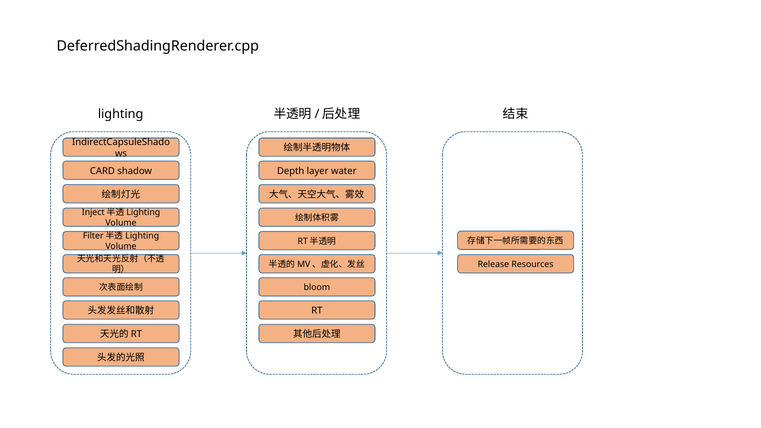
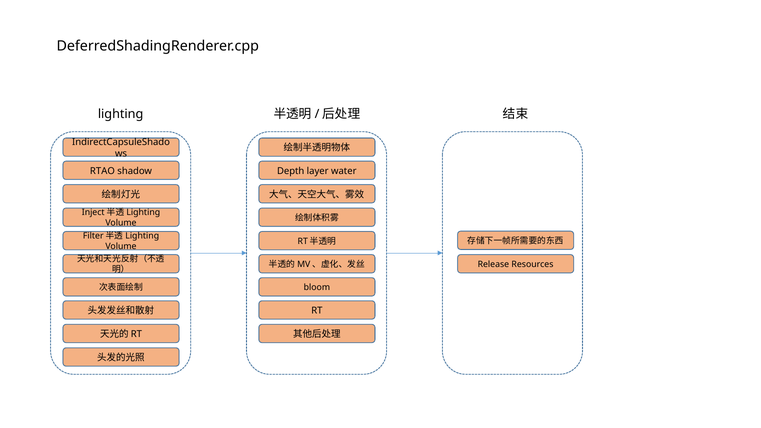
CARD: CARD -> RTAO (102, 171)
